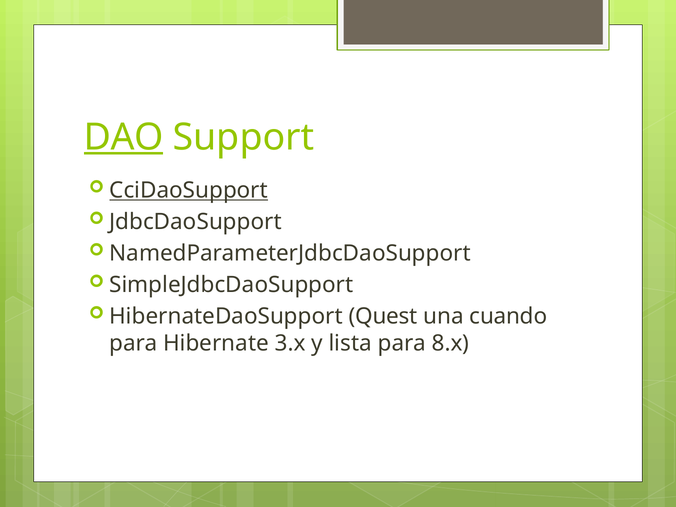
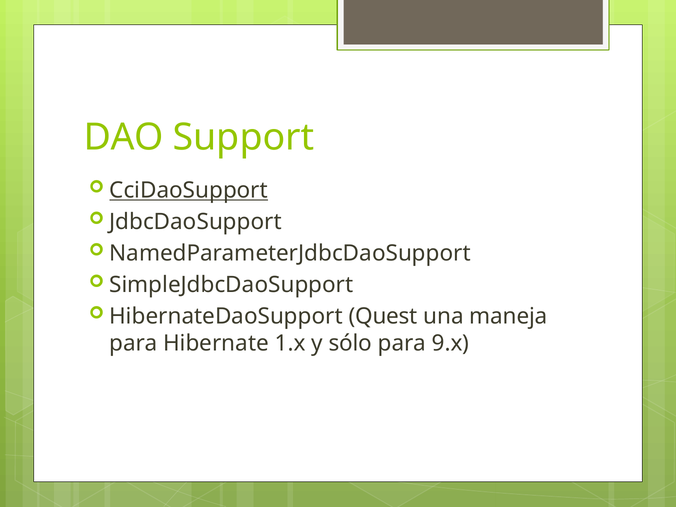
DAO underline: present -> none (124, 137)
cuando: cuando -> maneja (508, 316)
3.x: 3.x -> 1.x (290, 343)
lista: lista -> sólo (350, 343)
8.x: 8.x -> 9.x (450, 343)
